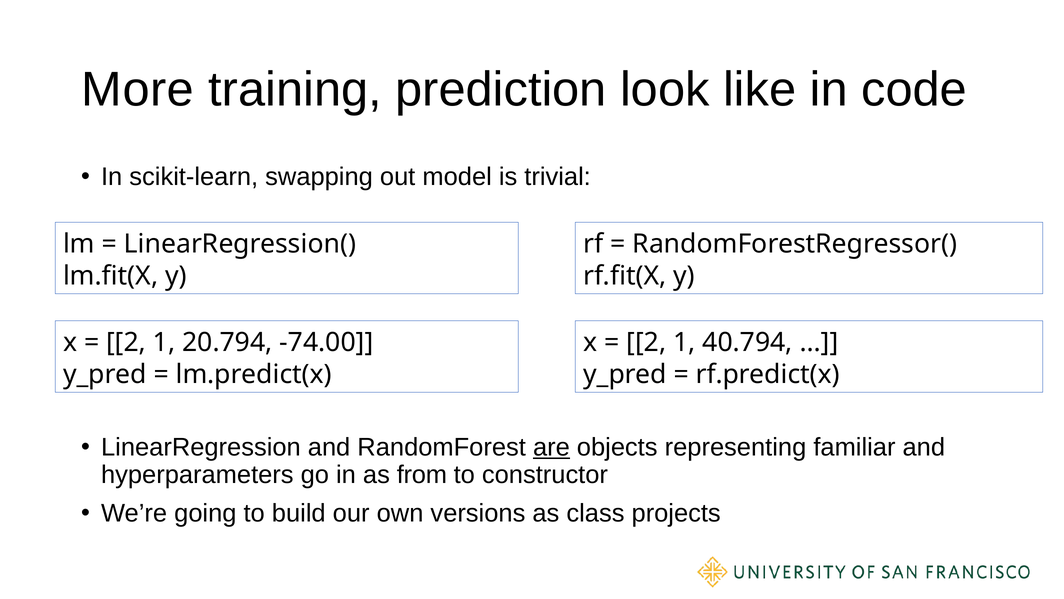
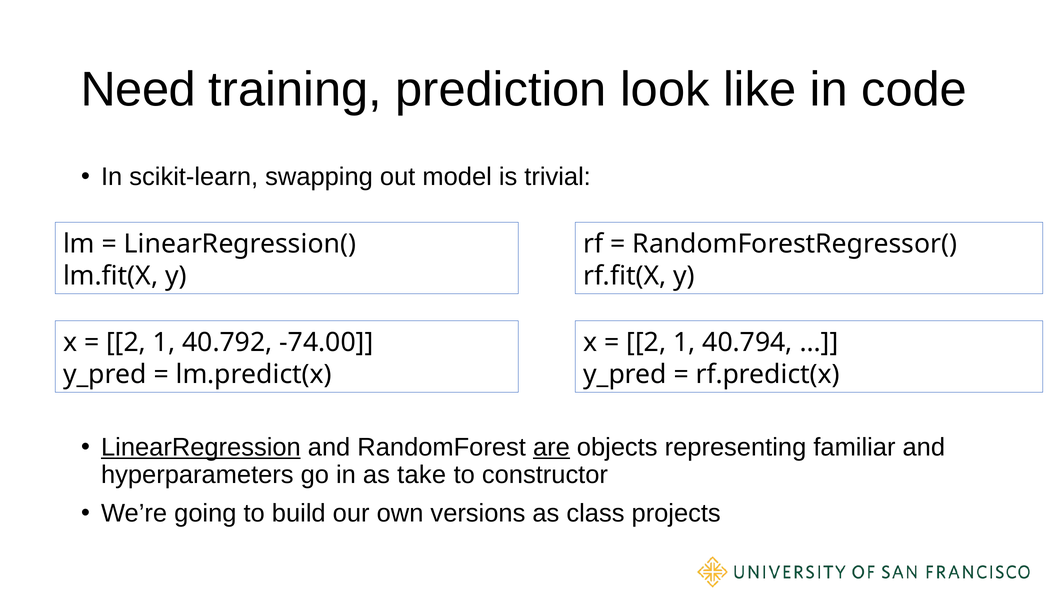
More: More -> Need (138, 89)
20.794: 20.794 -> 40.792 (227, 342)
LinearRegression underline: none -> present (201, 447)
from: from -> take (422, 475)
